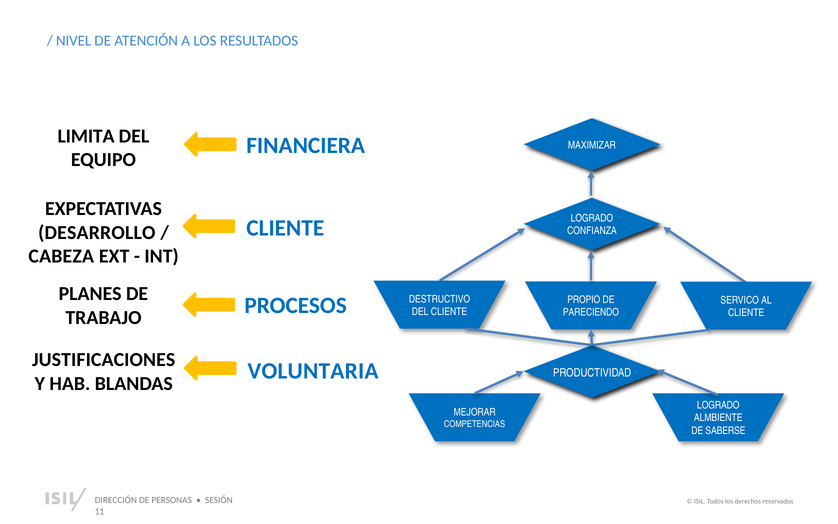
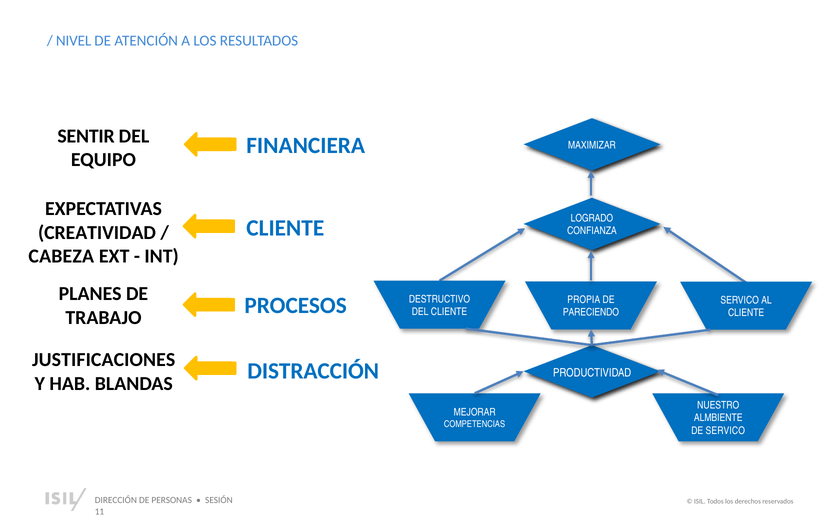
LIMITA: LIMITA -> SENTIR (86, 136)
DESARROLLO: DESARROLLO -> CREATIVIDAD (97, 233)
PROPIO: PROPIO -> PROPIA (584, 300)
VOLUNTARIA: VOLUNTARIA -> DISTRACCIÓN (313, 371)
LOGRADO: LOGRADO -> NUESTRO (718, 405)
DE SABERSE: SABERSE -> SERVICO (725, 430)
